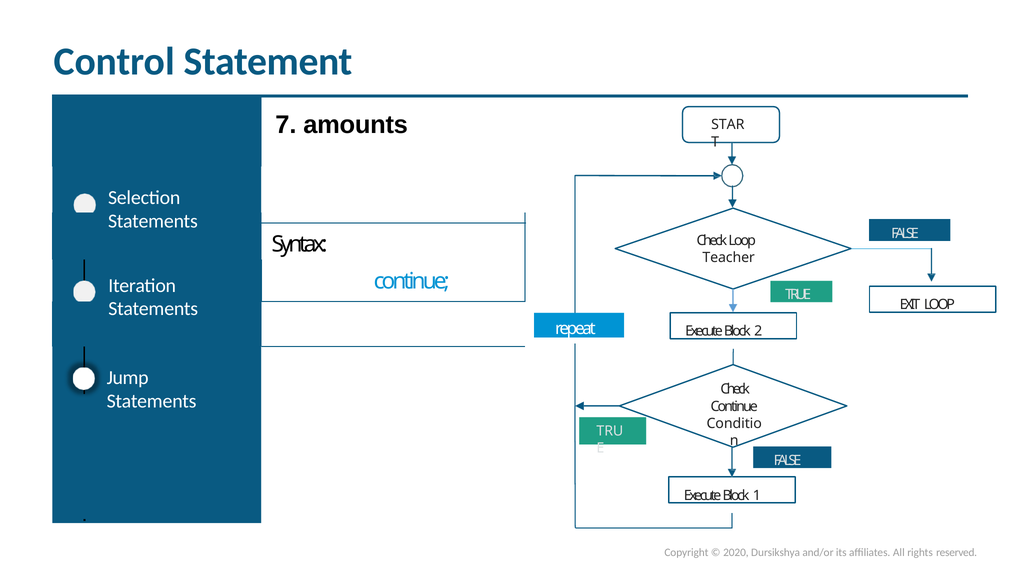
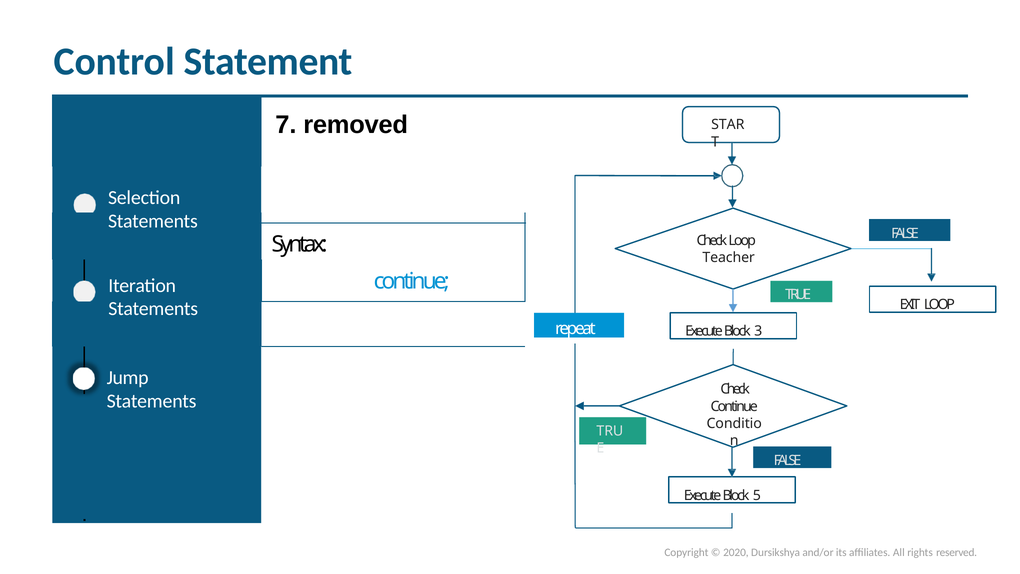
amounts: amounts -> removed (356, 125)
2: 2 -> 3 (758, 331)
1: 1 -> 5 (757, 495)
